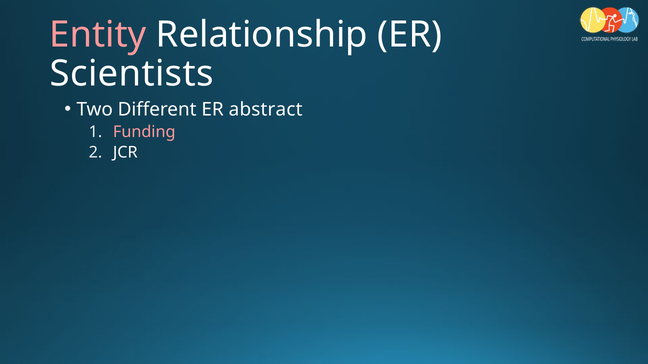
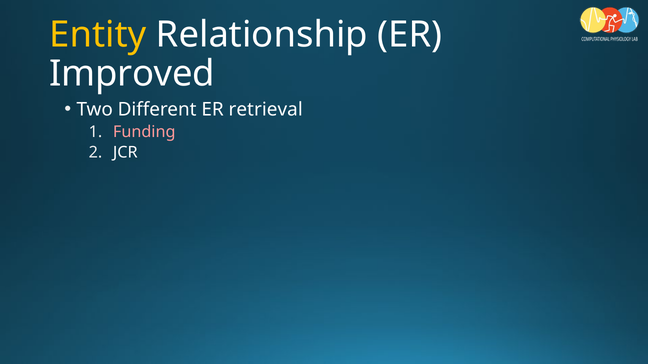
Entity colour: pink -> yellow (98, 35)
Scientists: Scientists -> Improved (132, 74)
abstract: abstract -> retrieval (266, 110)
